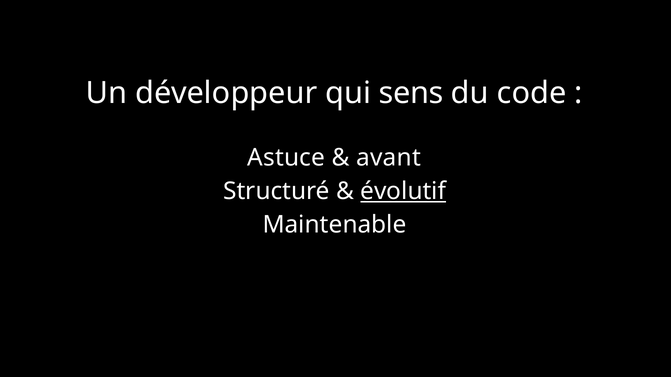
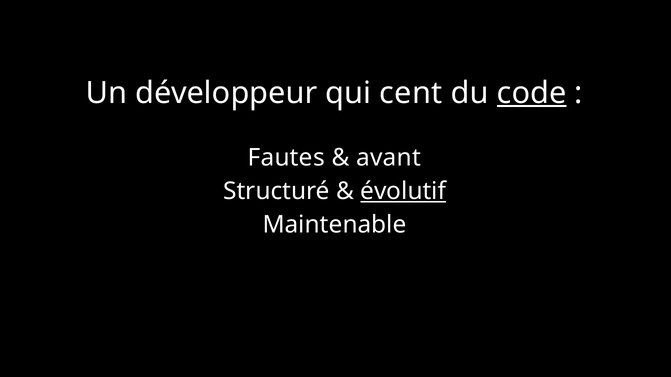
sens: sens -> cent (411, 93)
code underline: none -> present (532, 93)
Astuce: Astuce -> Fautes (286, 158)
